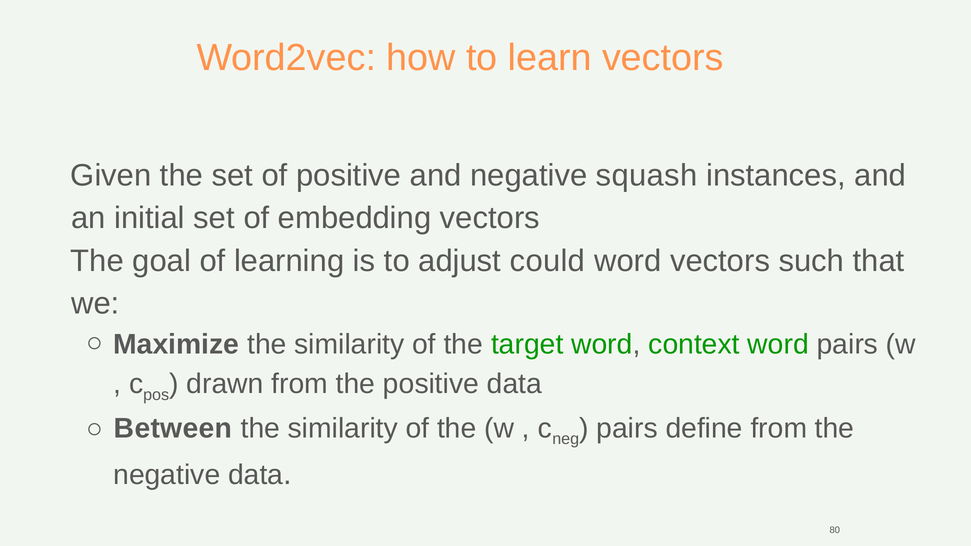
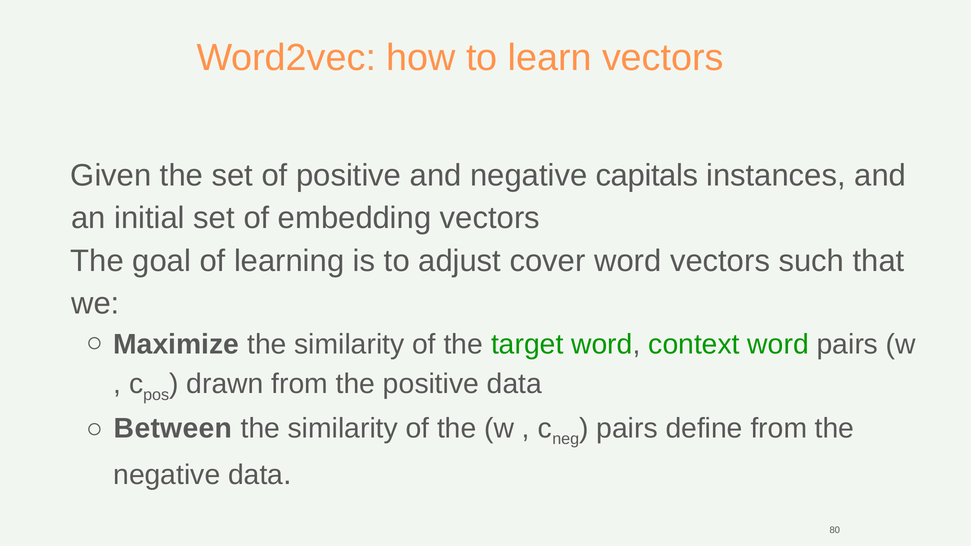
squash: squash -> capitals (647, 176)
could: could -> cover (548, 261)
